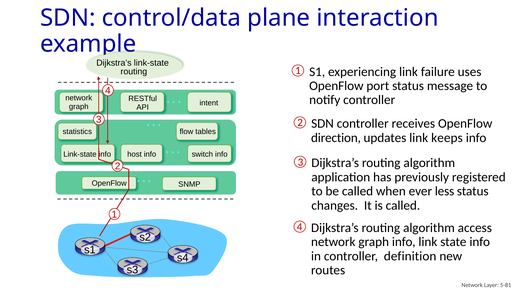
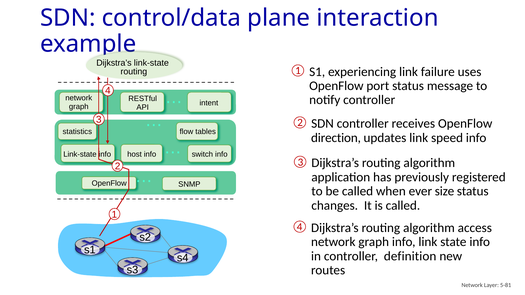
keeps: keeps -> speed (447, 138)
less: less -> size (445, 191)
